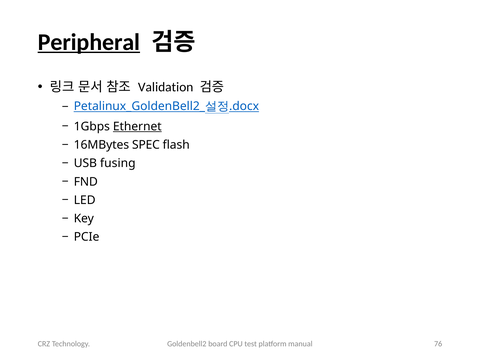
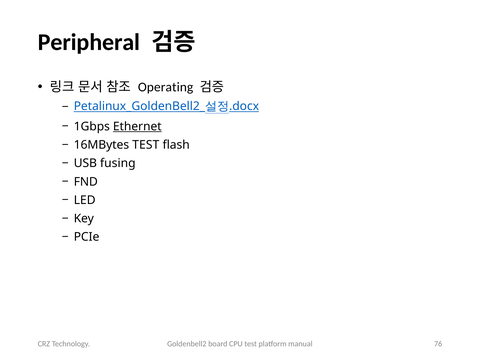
Peripheral underline: present -> none (89, 42)
Validation: Validation -> Operating (166, 87)
16MBytes SPEC: SPEC -> TEST (146, 145)
